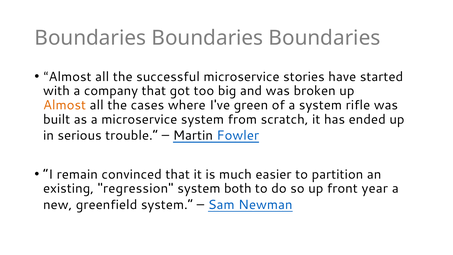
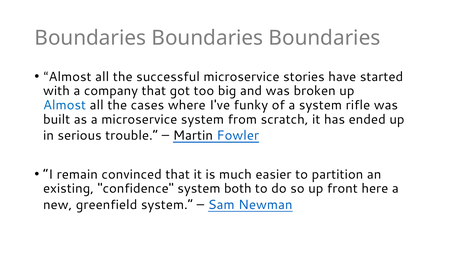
Almost colour: orange -> blue (65, 105)
green: green -> funky (251, 105)
regression: regression -> confidence (136, 188)
year: year -> here (375, 188)
